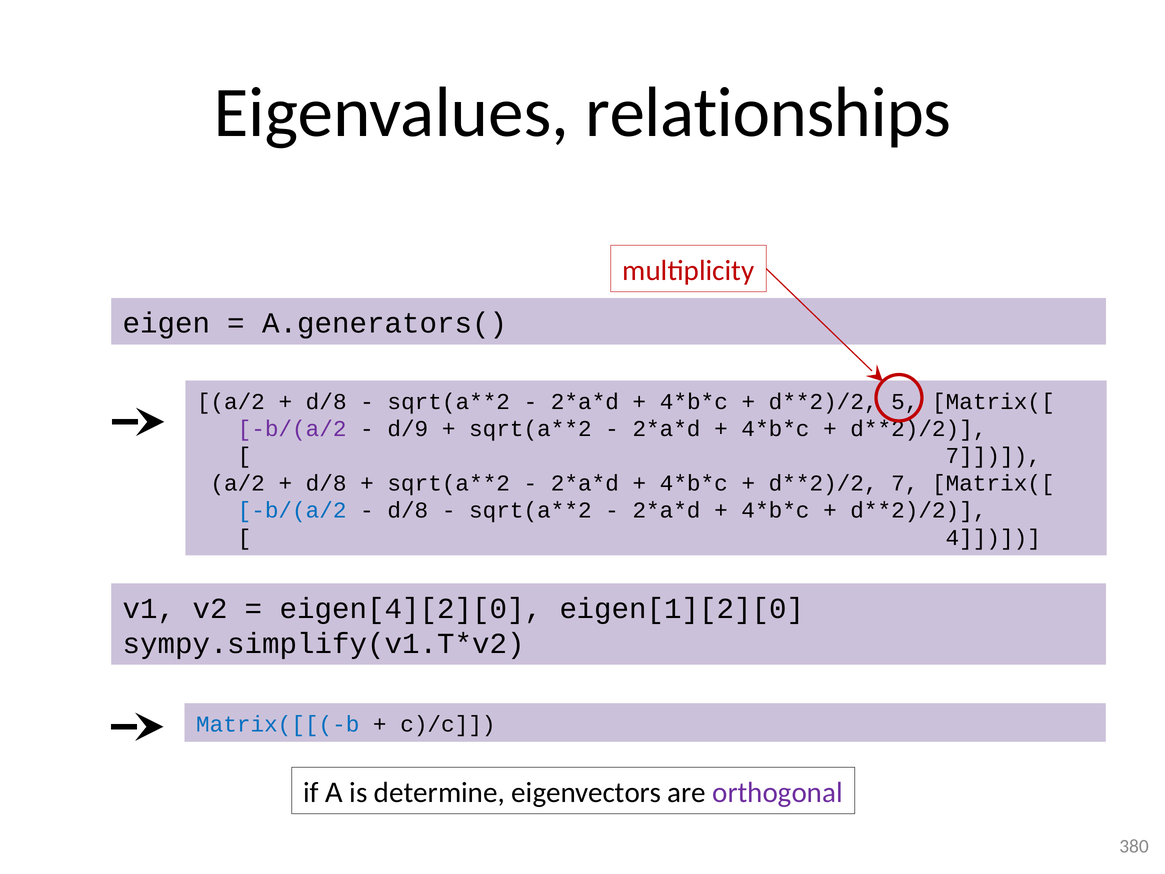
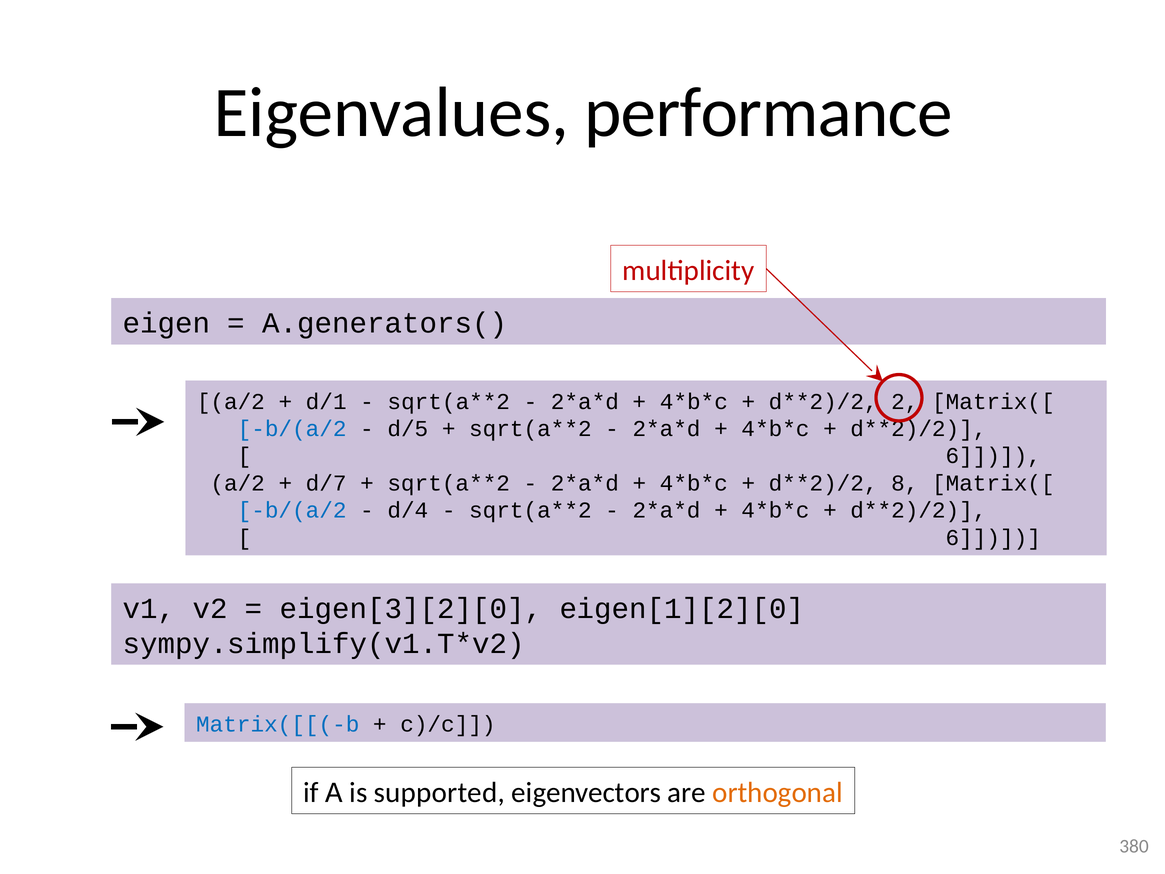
relationships: relationships -> performance (768, 113)
d/8: d/8 -> d/1 (326, 401)
5: 5 -> 2 (905, 401)
b/(a/2 colour: purple -> blue (292, 429)
d/9: d/9 -> d/5 (408, 429)
7: 7 -> 6 (993, 456)
d/8: d/8 -> d/7 (326, 483)
7: 7 -> 8 (905, 483)
d/8: d/8 -> d/4 (408, 510)
4: 4 -> 6 (993, 537)
eigen[4][2][0: eigen[4][2][0 -> eigen[3][2][0 (411, 608)
determine: determine -> supported (439, 792)
orthogonal colour: purple -> orange (778, 792)
